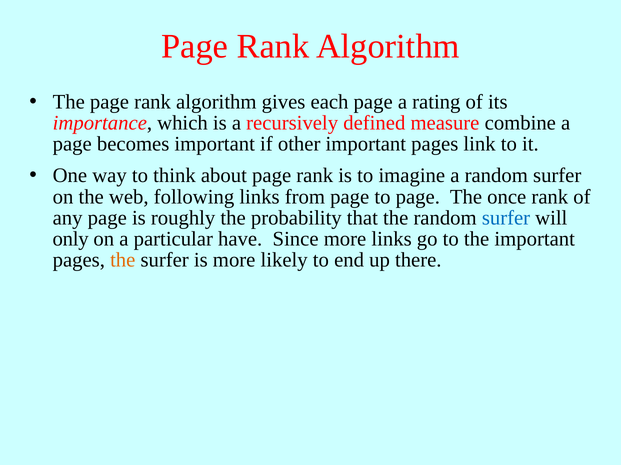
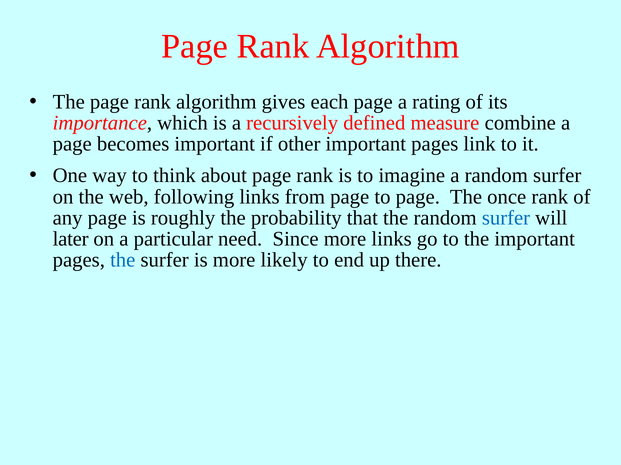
only: only -> later (71, 239)
have: have -> need (240, 239)
the colour: orange -> blue (123, 260)
